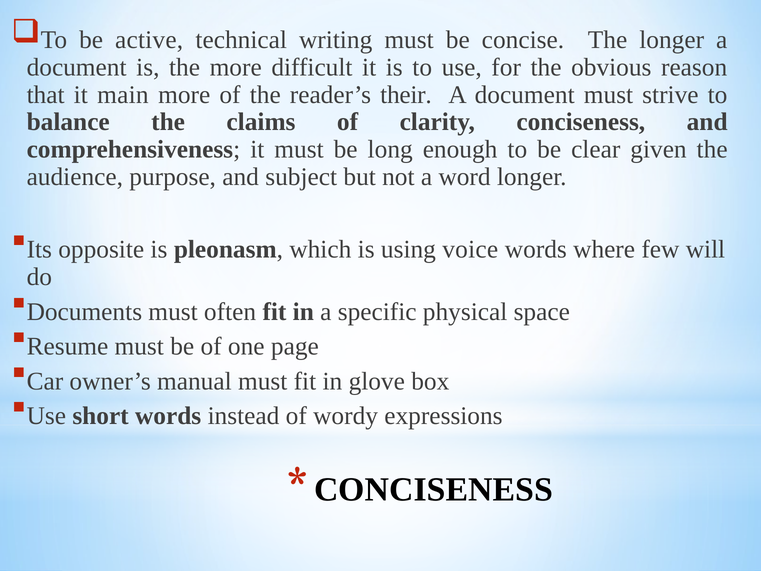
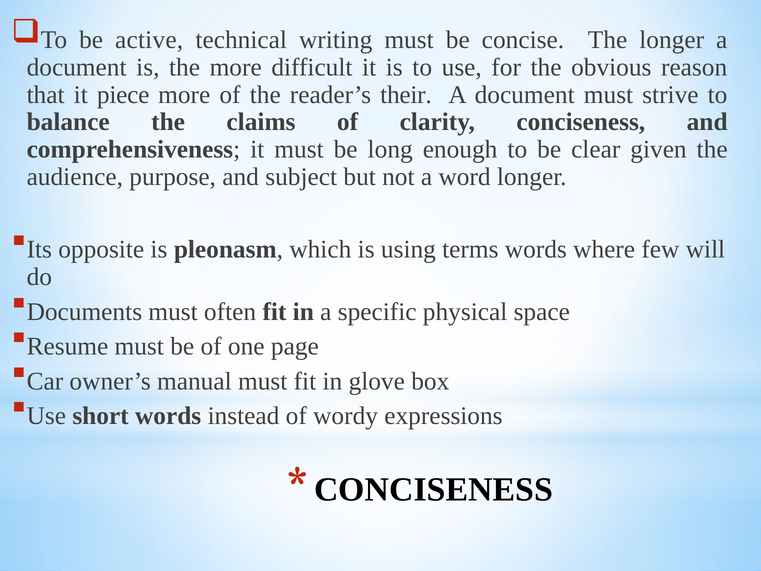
main: main -> piece (123, 95)
voice: voice -> terms (470, 249)
